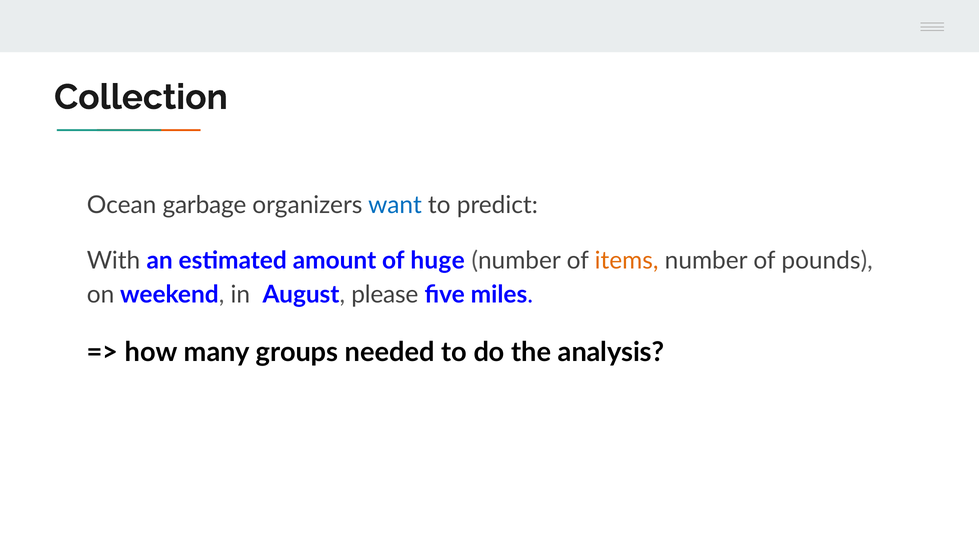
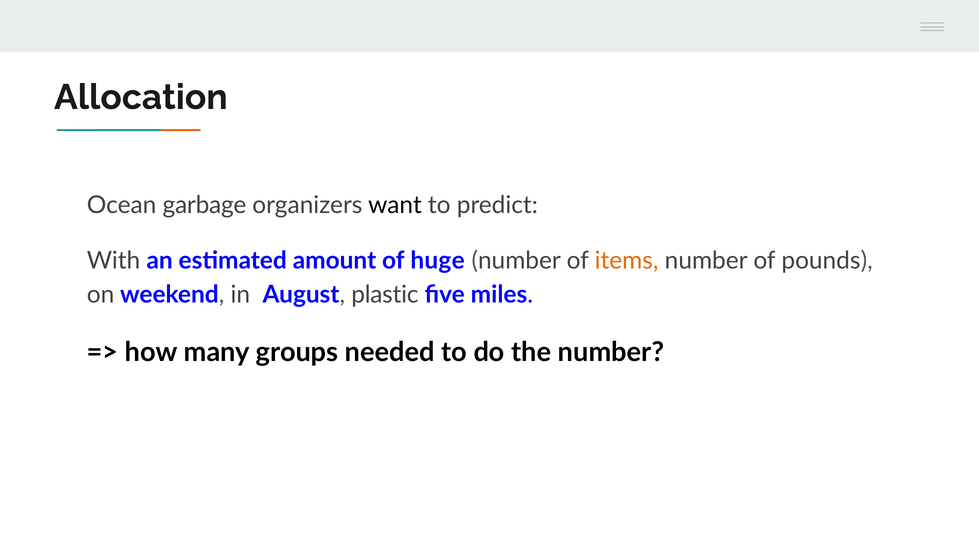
Collection: Collection -> Allocation (141, 97)
want colour: blue -> black (395, 205)
please: please -> plastic (385, 294)
the analysis: analysis -> number (611, 352)
